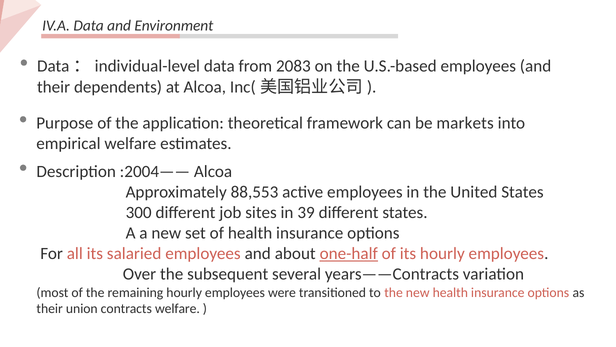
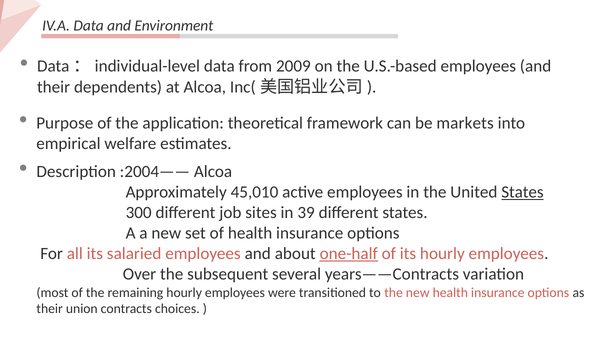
2083: 2083 -> 2009 (293, 66)
88,553: 88,553 -> 45,010 (254, 192)
States underline: none -> present (522, 192)
contracts welfare: welfare -> choices (177, 309)
